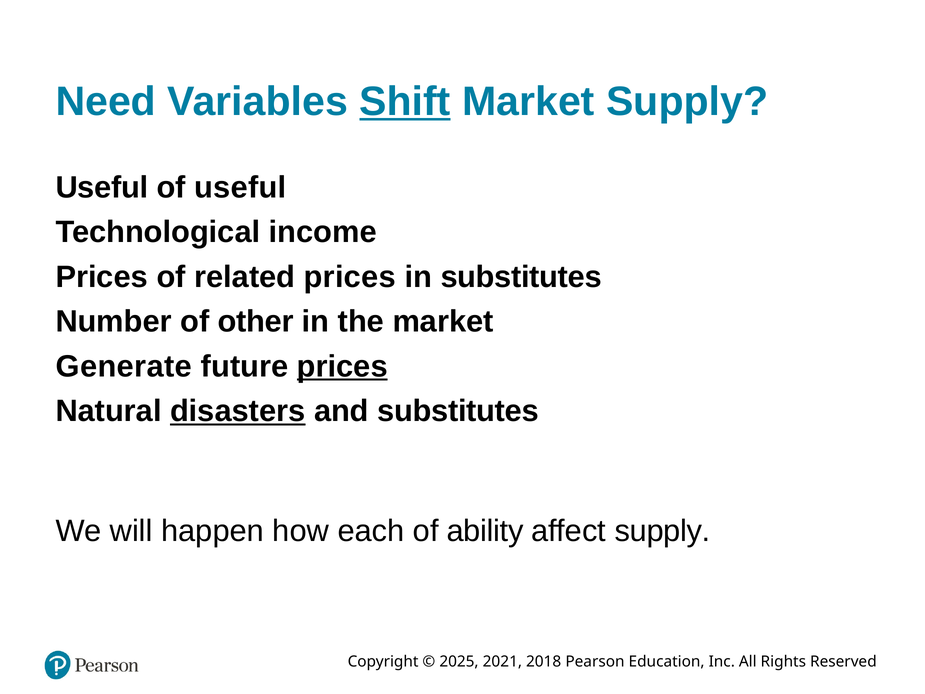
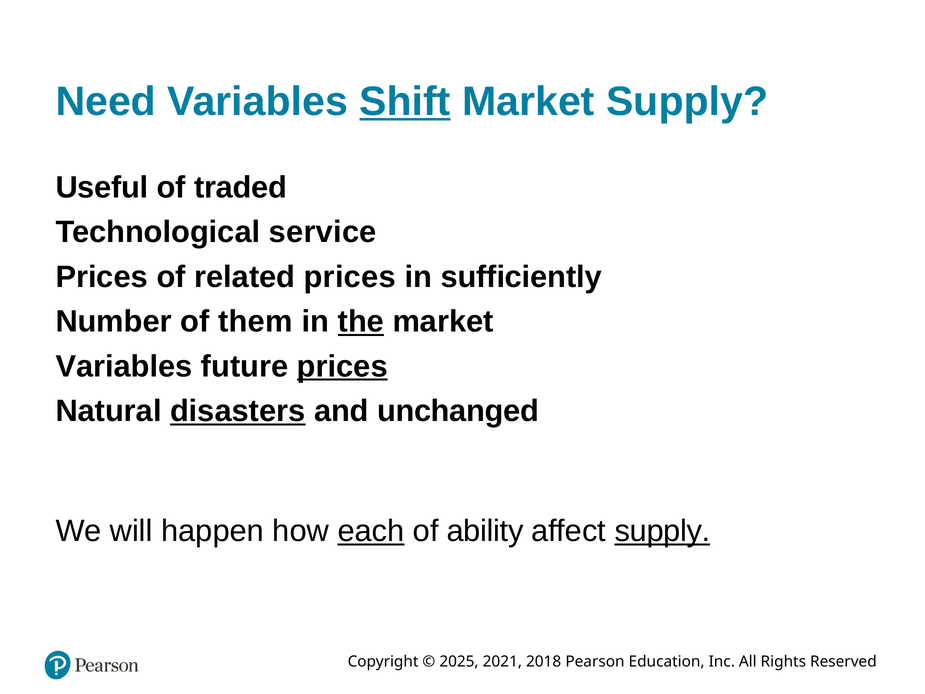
of useful: useful -> traded (241, 187)
income: income -> service (323, 232)
in substitutes: substitutes -> sufficiently (521, 277)
other: other -> them (256, 322)
the underline: none -> present (361, 322)
Generate: Generate -> Variables (124, 366)
and substitutes: substitutes -> unchanged (458, 411)
each underline: none -> present (371, 531)
supply underline: none -> present (662, 531)
